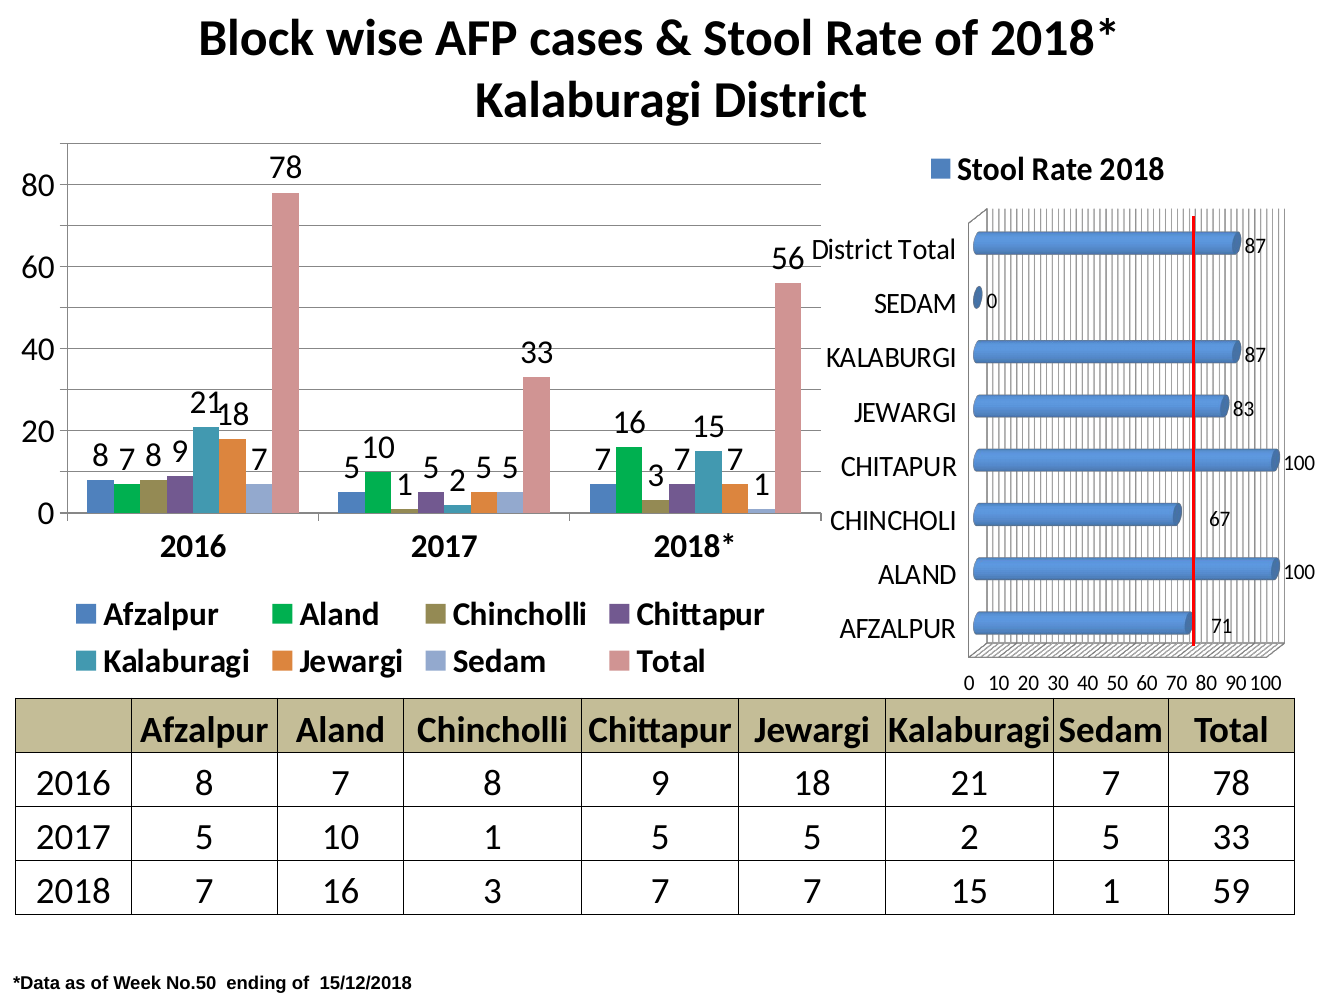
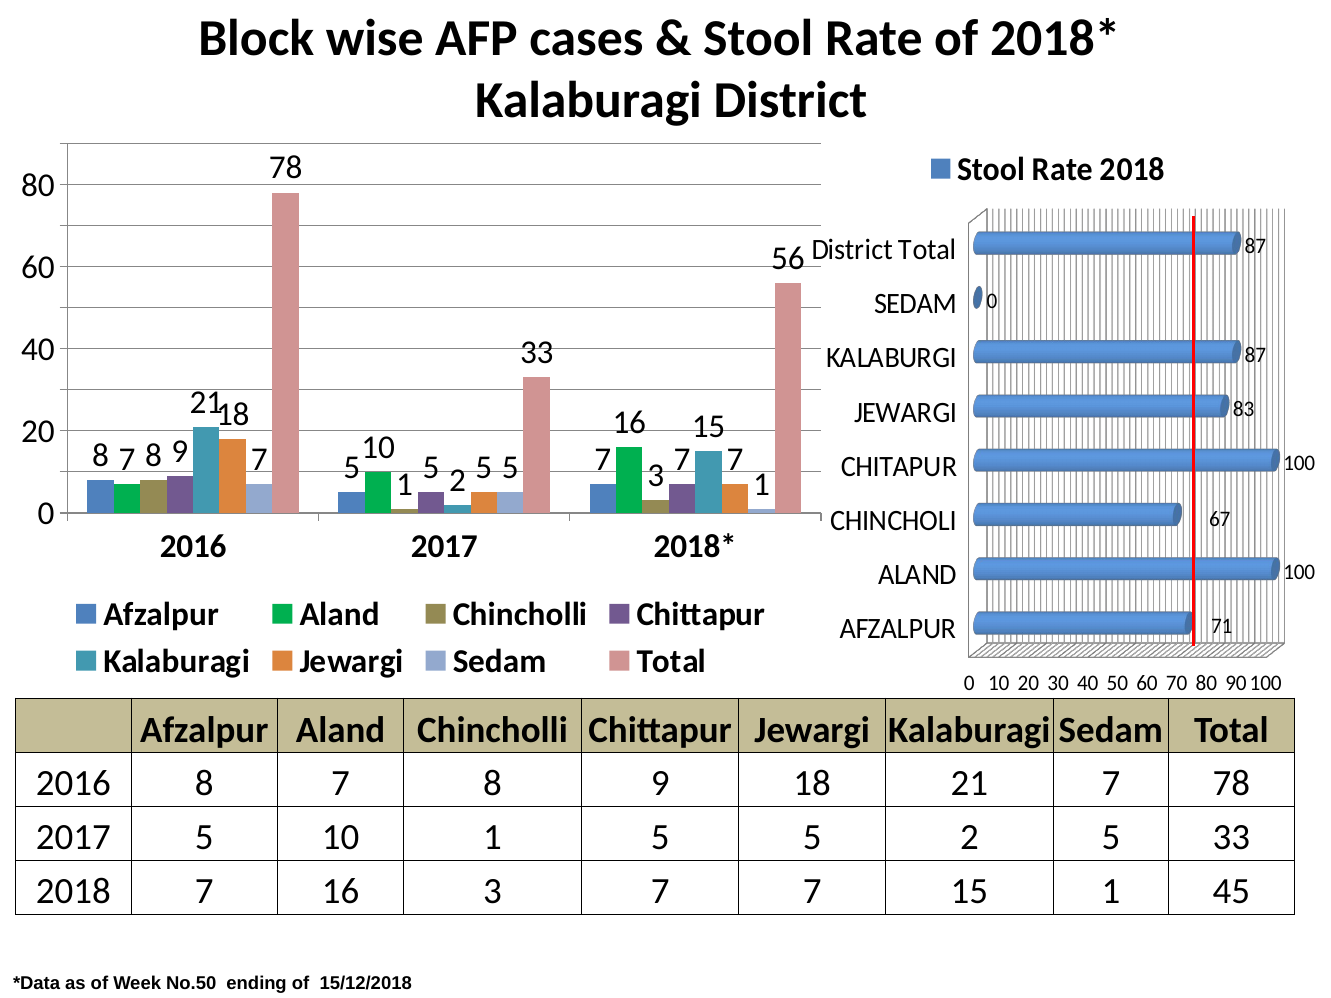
59: 59 -> 45 (1231, 892)
